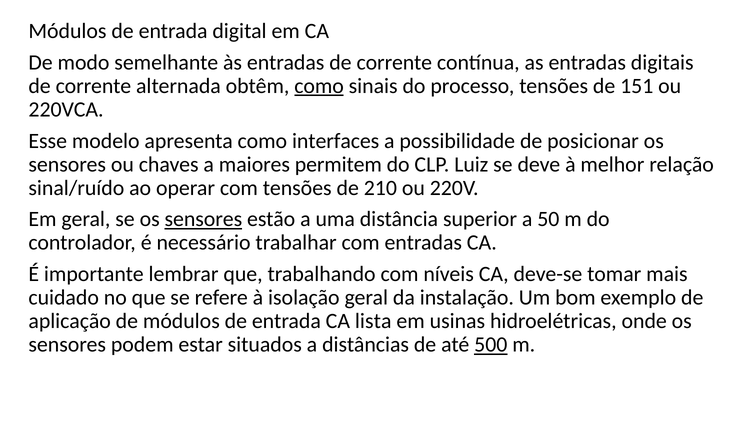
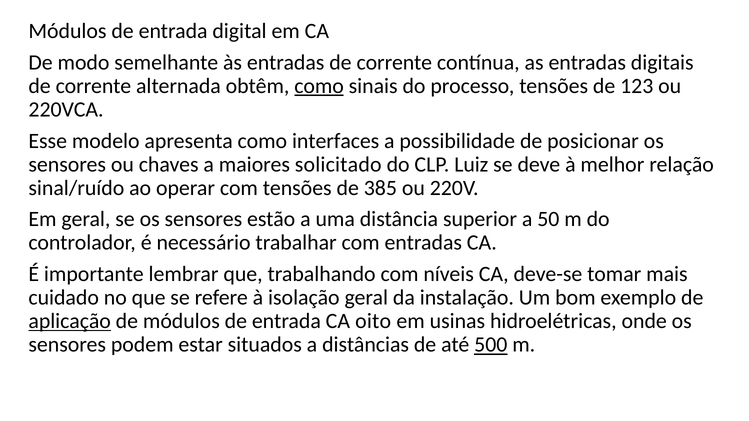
151: 151 -> 123 (637, 86)
permitem: permitem -> solicitado (338, 164)
210: 210 -> 385 (380, 188)
sensores underline: present -> none (203, 219)
aplicação underline: none -> present (70, 321)
lista: lista -> oito (373, 321)
